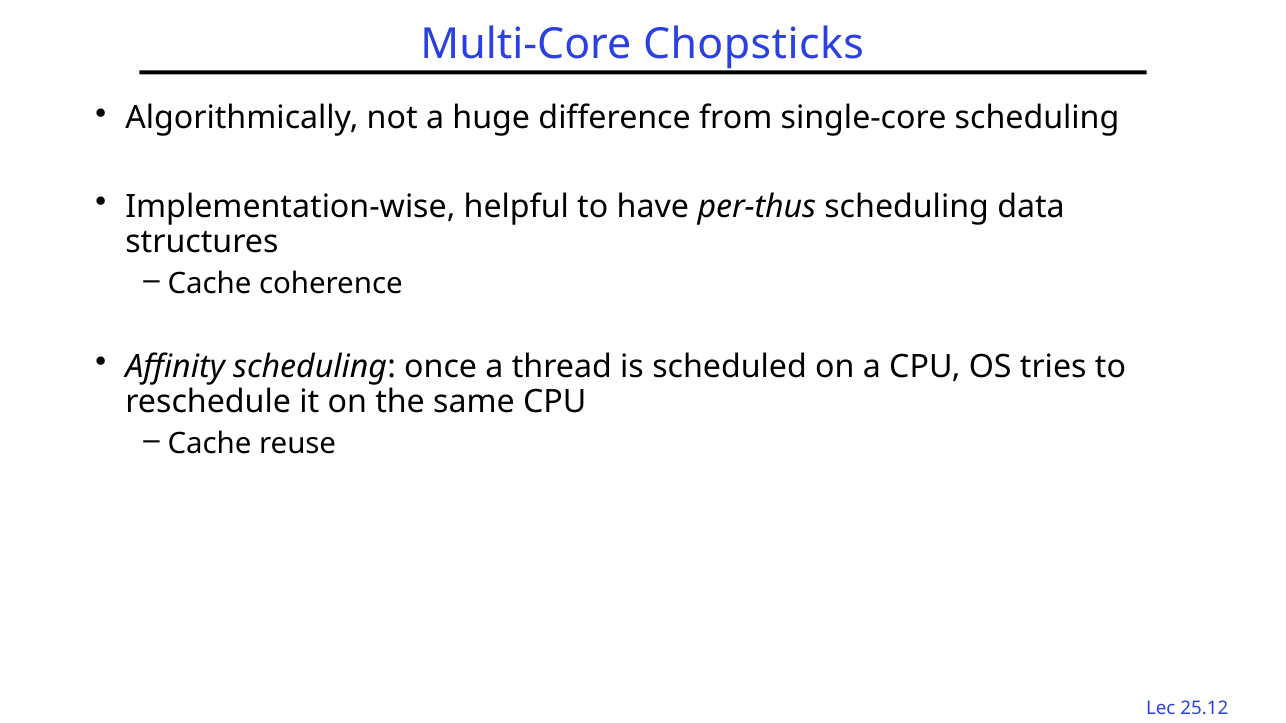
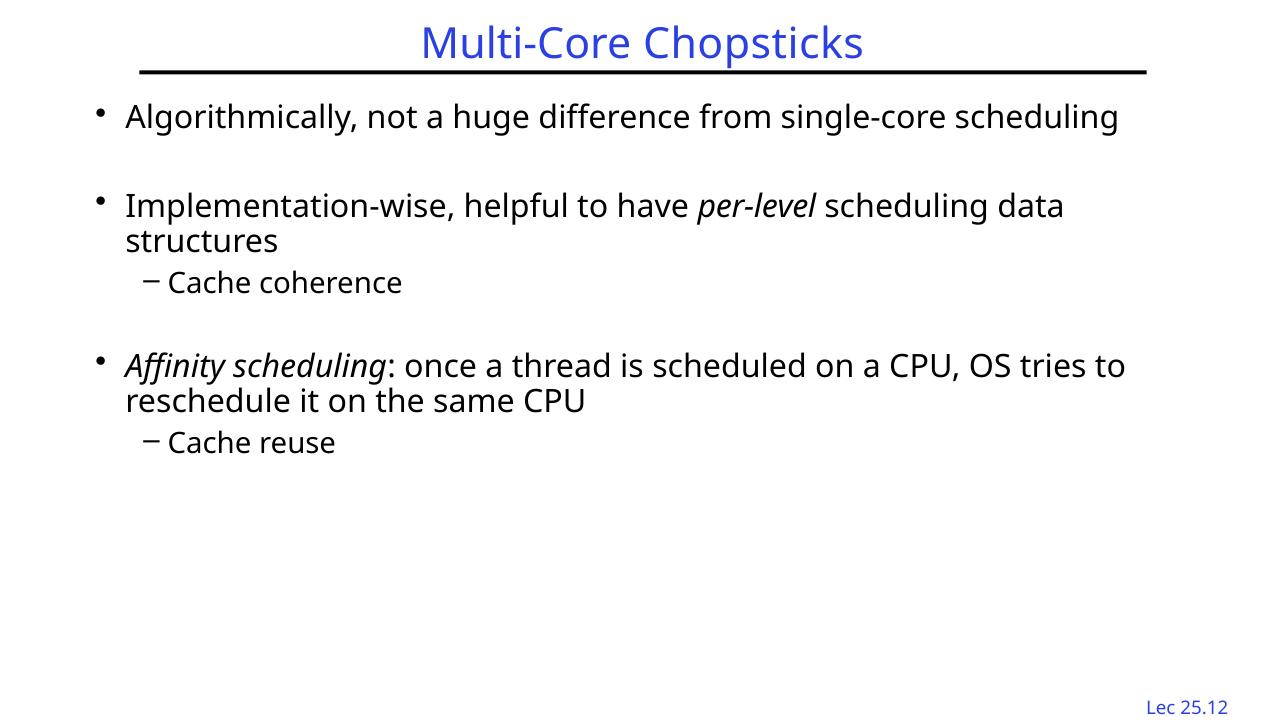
per-thus: per-thus -> per-level (757, 207)
